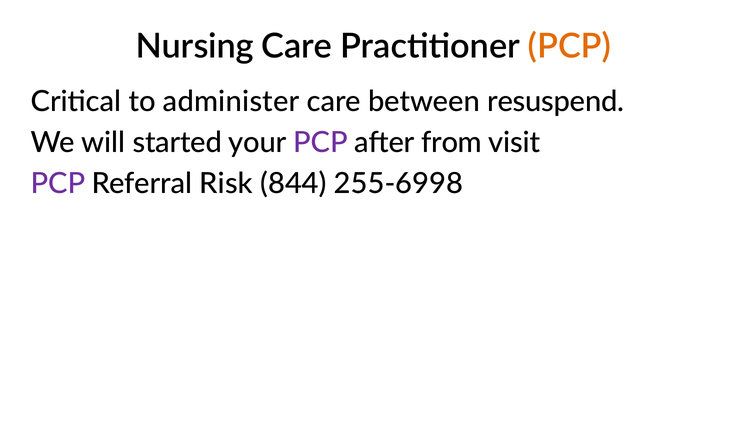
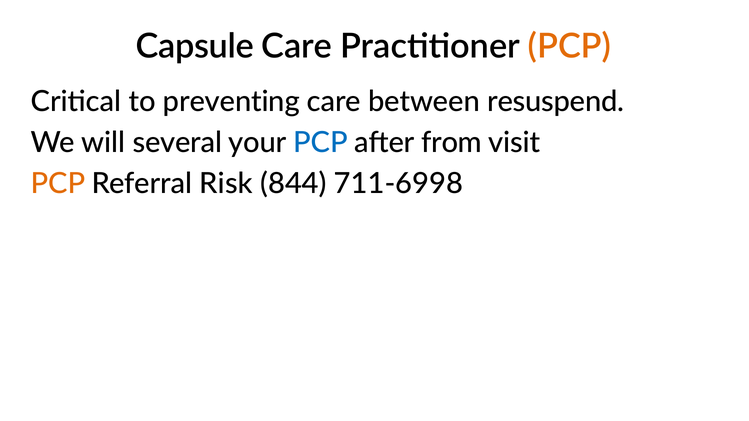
Nursing: Nursing -> Capsule (195, 46)
administer: administer -> preventing (231, 102)
started: started -> several (177, 143)
PCP colour: purple -> blue (321, 143)
PCP colour: purple -> orange (58, 184)
255-6998: 255-6998 -> 711-6998 (398, 184)
